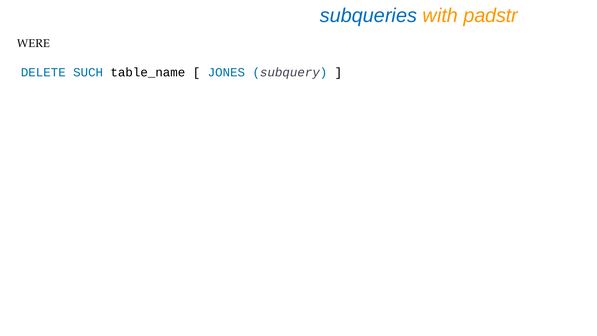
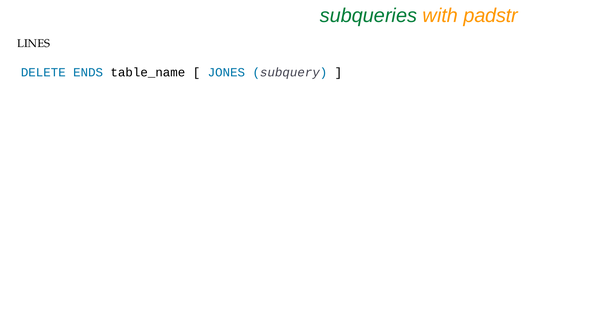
subqueries colour: blue -> green (368, 16)
WERE: WERE -> LINES (34, 44)
SUCH: SUCH -> ENDS (88, 72)
